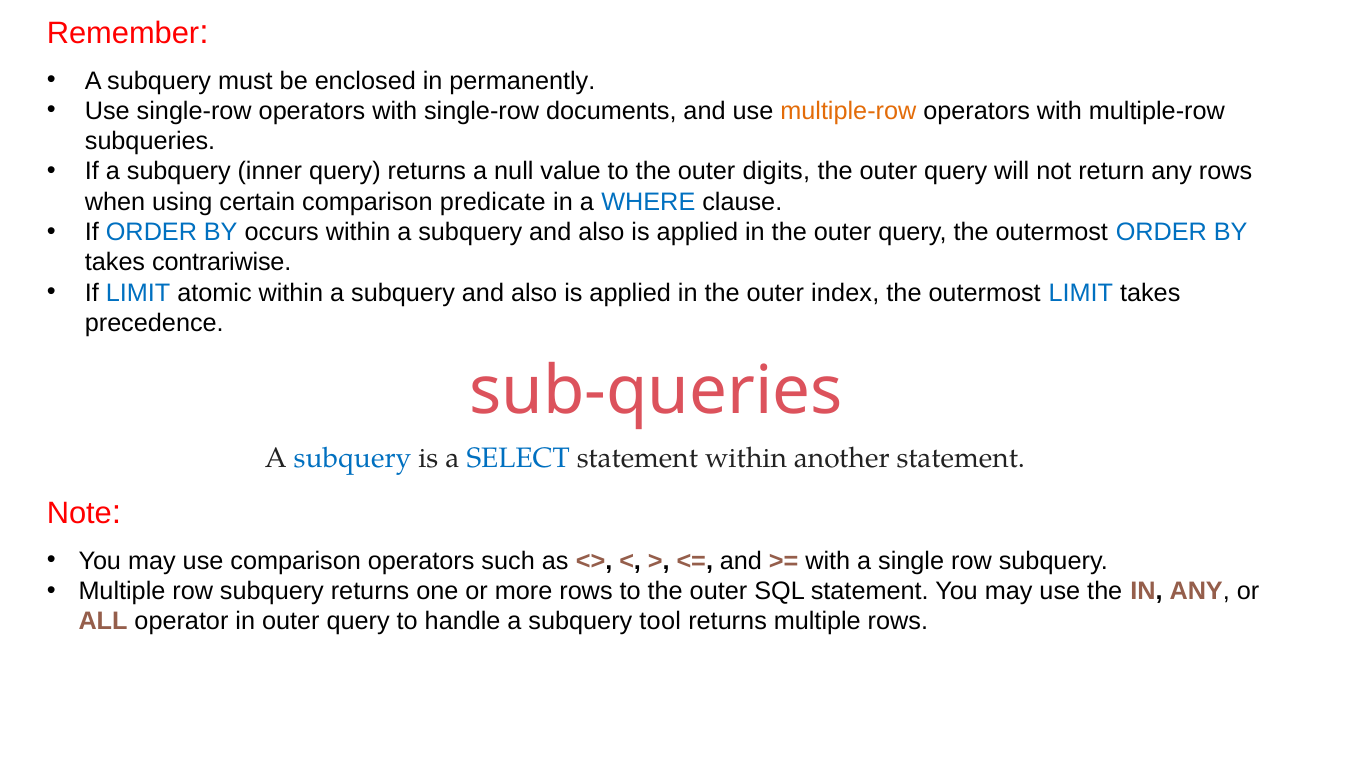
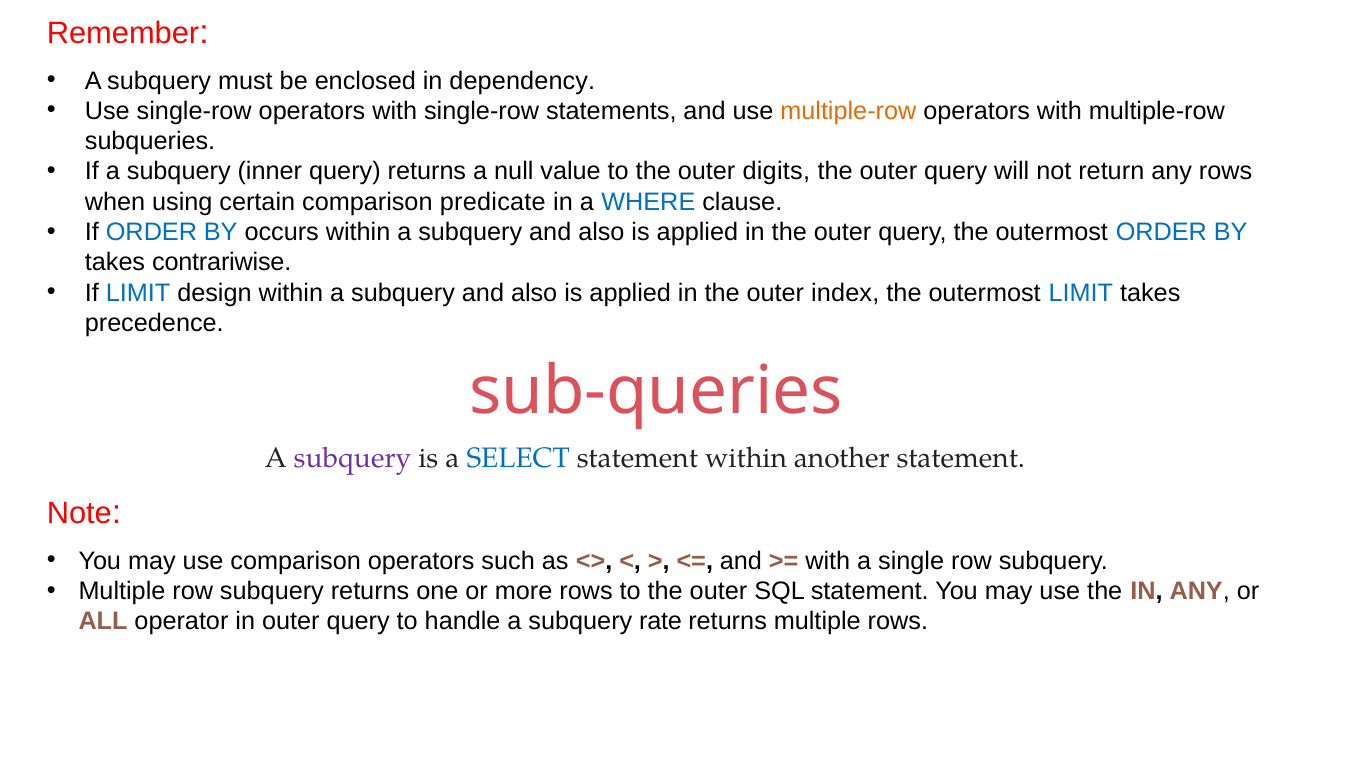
permanently: permanently -> dependency (522, 81)
documents: documents -> statements (611, 111)
atomic: atomic -> design (214, 293)
subquery colour: blue -> purple (352, 458)
tool: tool -> rate (660, 621)
